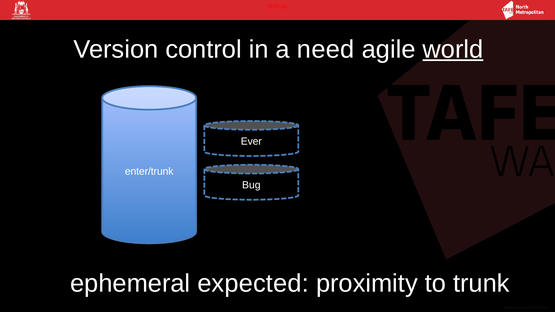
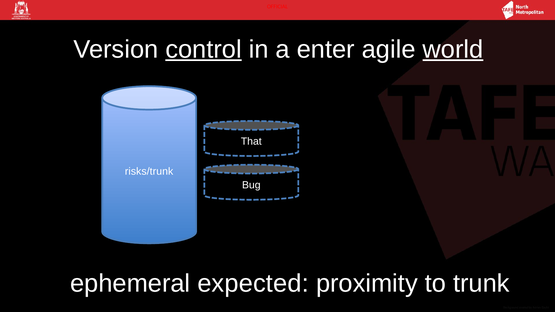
control underline: none -> present (204, 49)
need: need -> enter (326, 49)
Ever: Ever -> That (251, 141)
enter/trunk: enter/trunk -> risks/trunk (149, 171)
